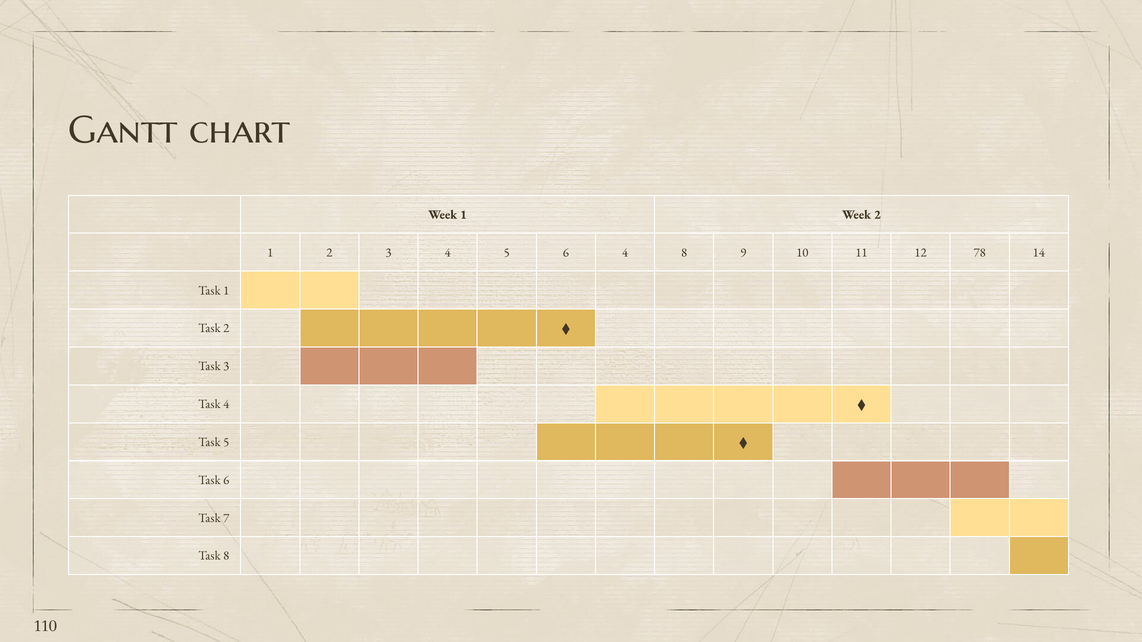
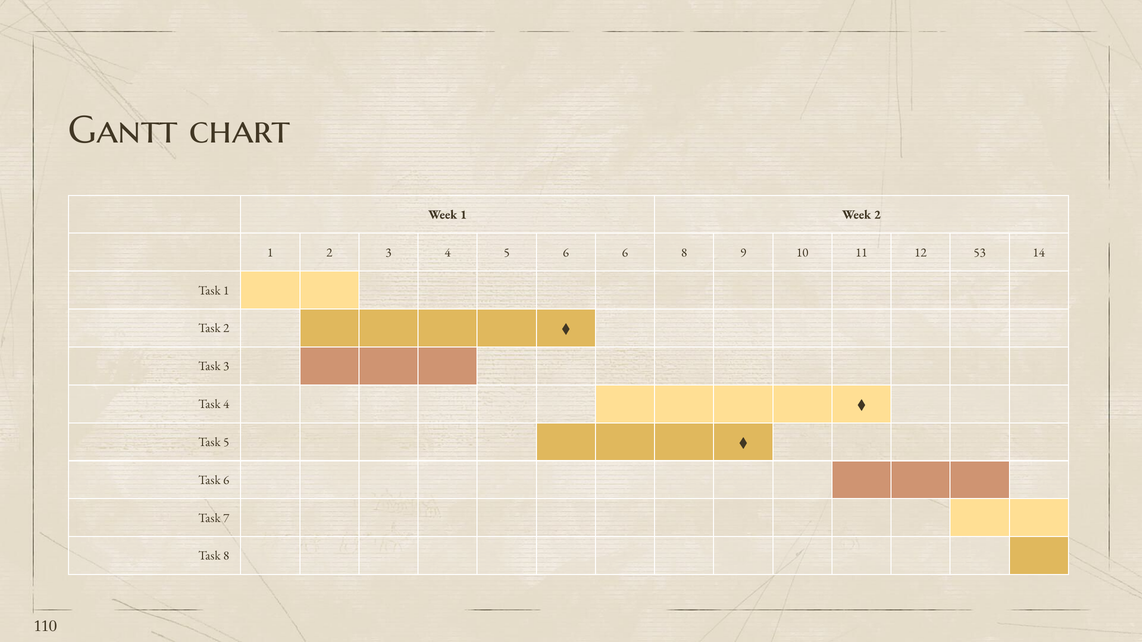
6 4: 4 -> 6 (625, 253)
78: 78 -> 53 (980, 253)
